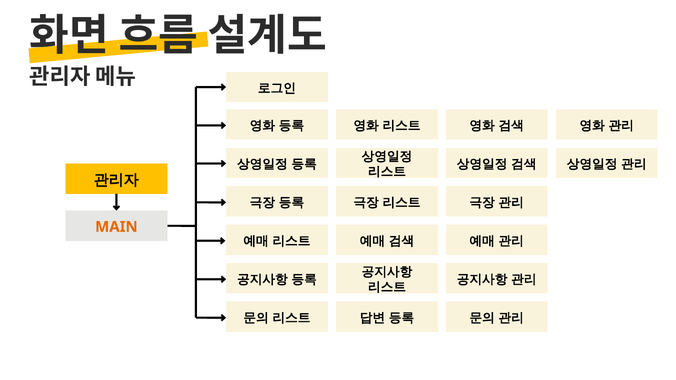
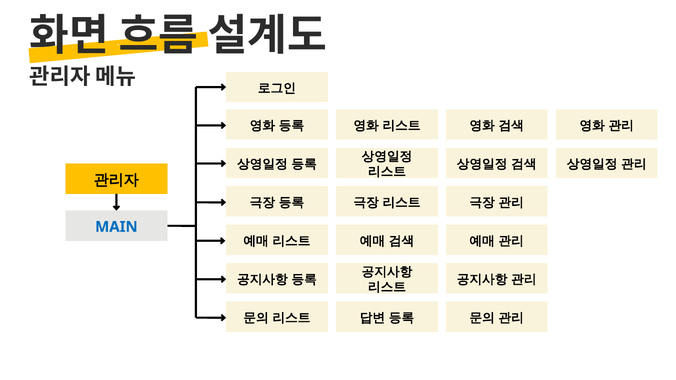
MAIN colour: orange -> blue (116, 227)
